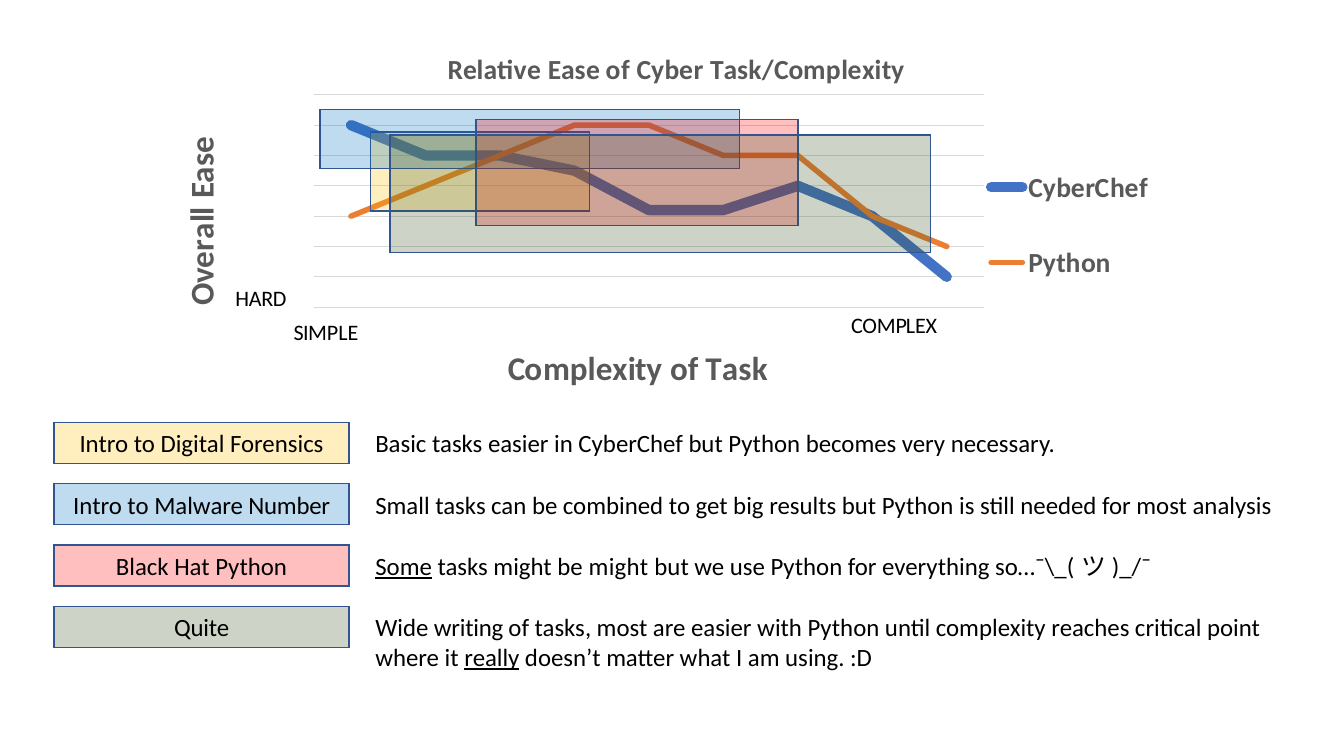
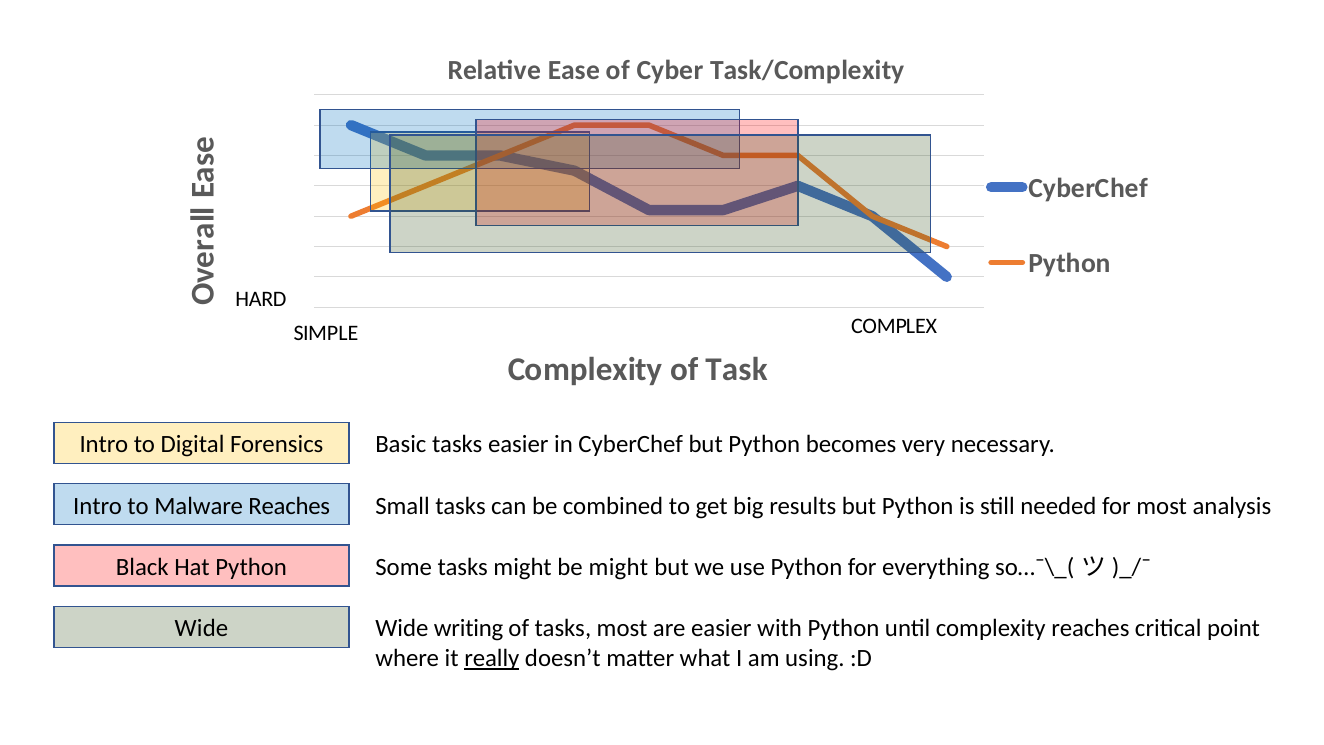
Malware Number: Number -> Reaches (289, 506)
Some underline: present -> none (404, 567)
Quite: Quite -> Wide (201, 628)
